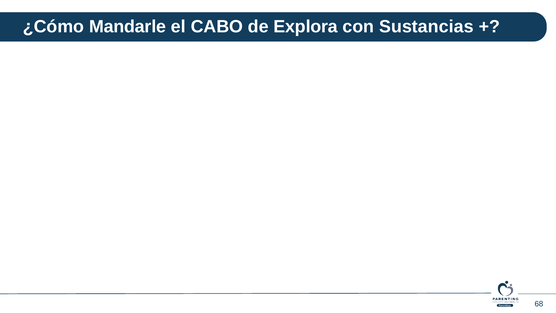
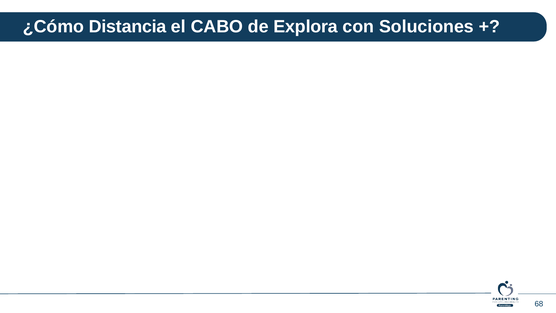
Mandarle: Mandarle -> Distancia (128, 27)
Sustancias: Sustancias -> Soluciones (426, 27)
